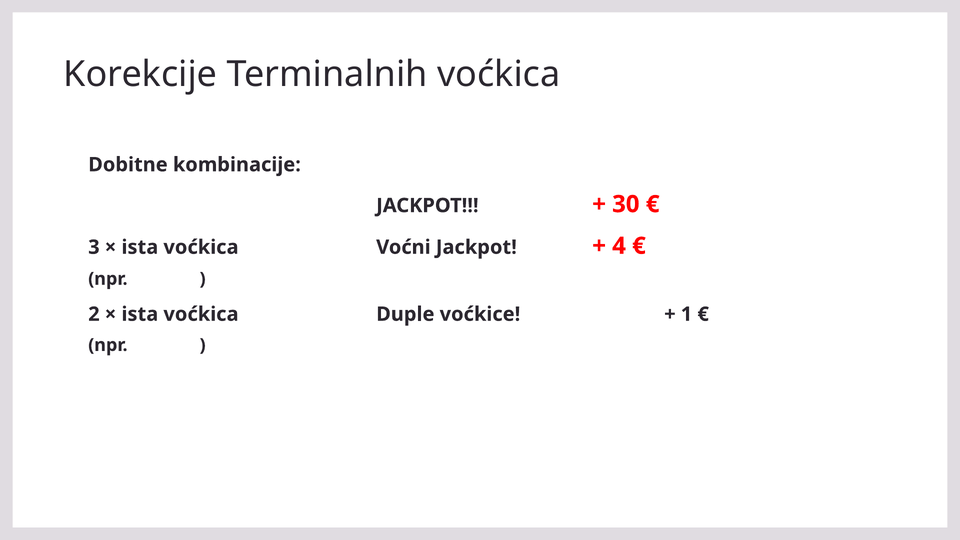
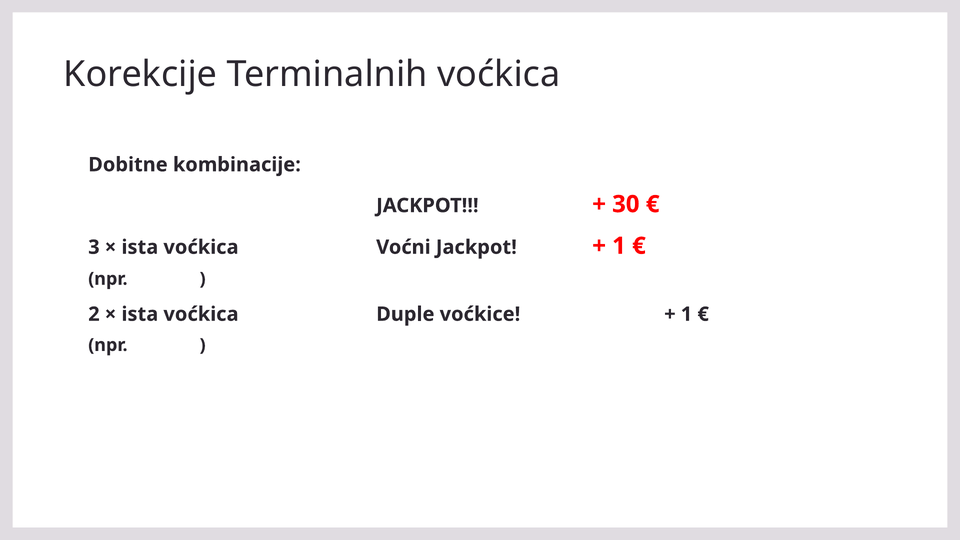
4: 4 -> 1 (619, 246)
